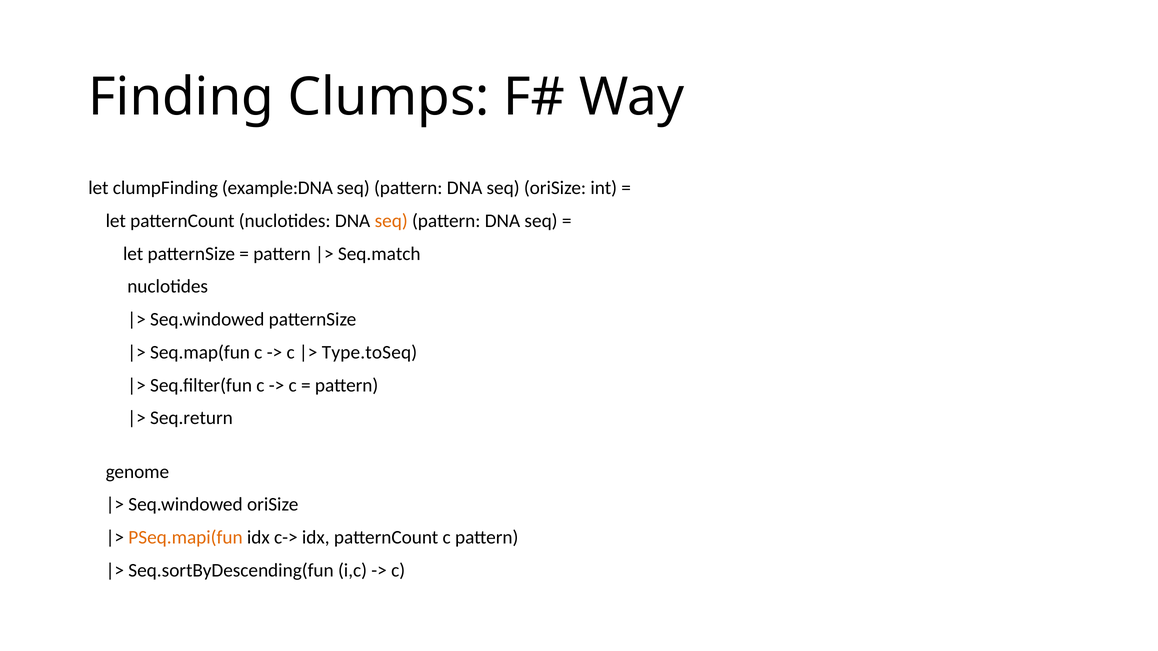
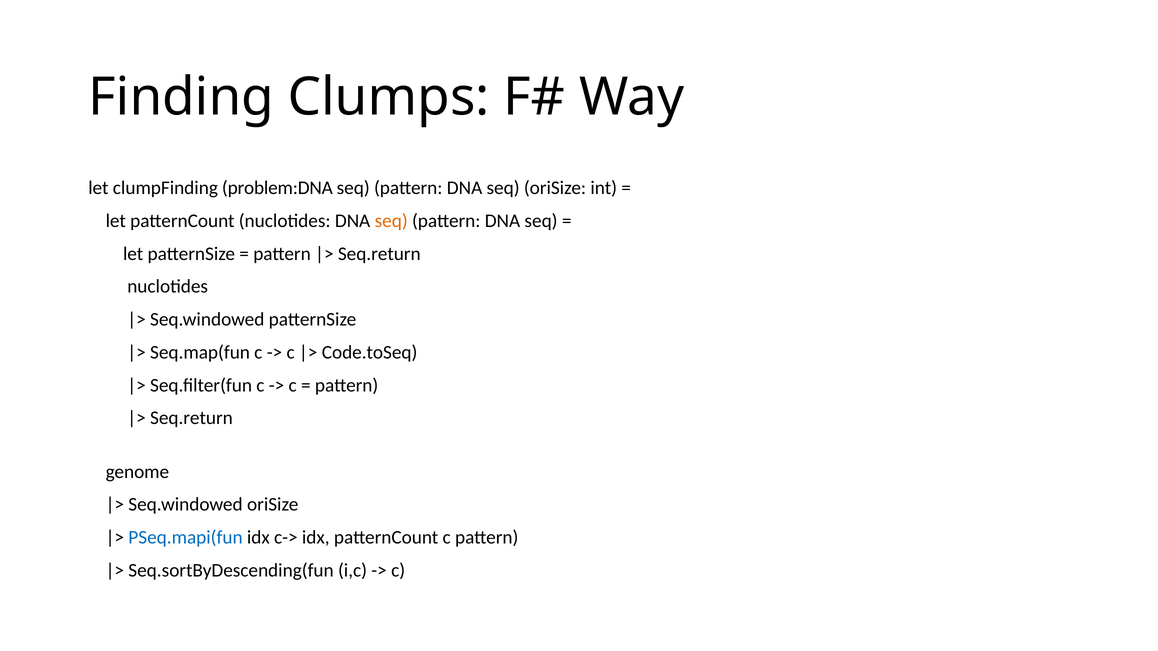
example:DNA: example:DNA -> problem:DNA (277, 188)
Seq.match: Seq.match -> Seq.return (379, 254)
Type.toSeq: Type.toSeq -> Code.toSeq (370, 352)
PSeq.mapi(fun colour: orange -> blue (186, 538)
